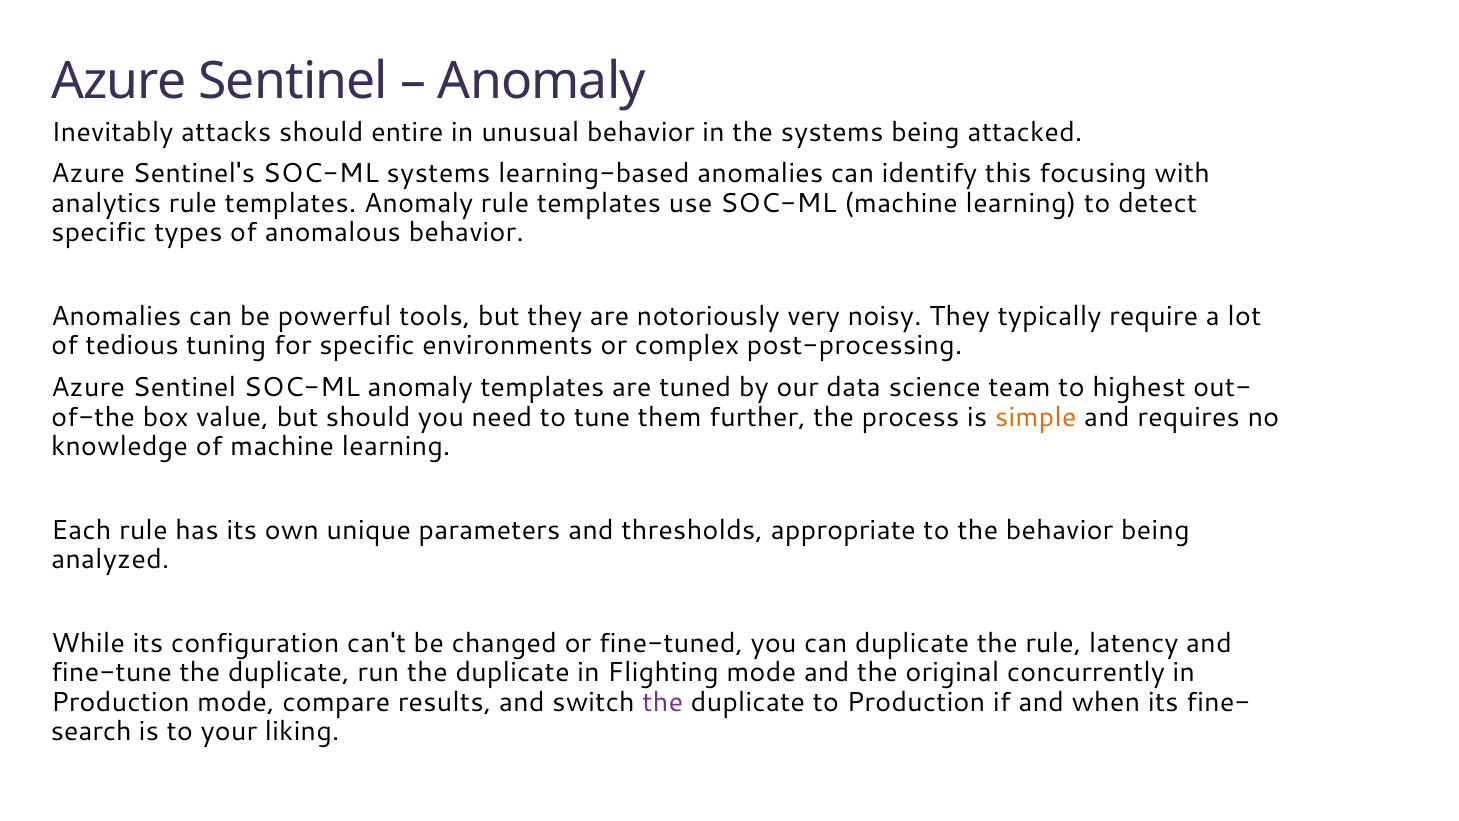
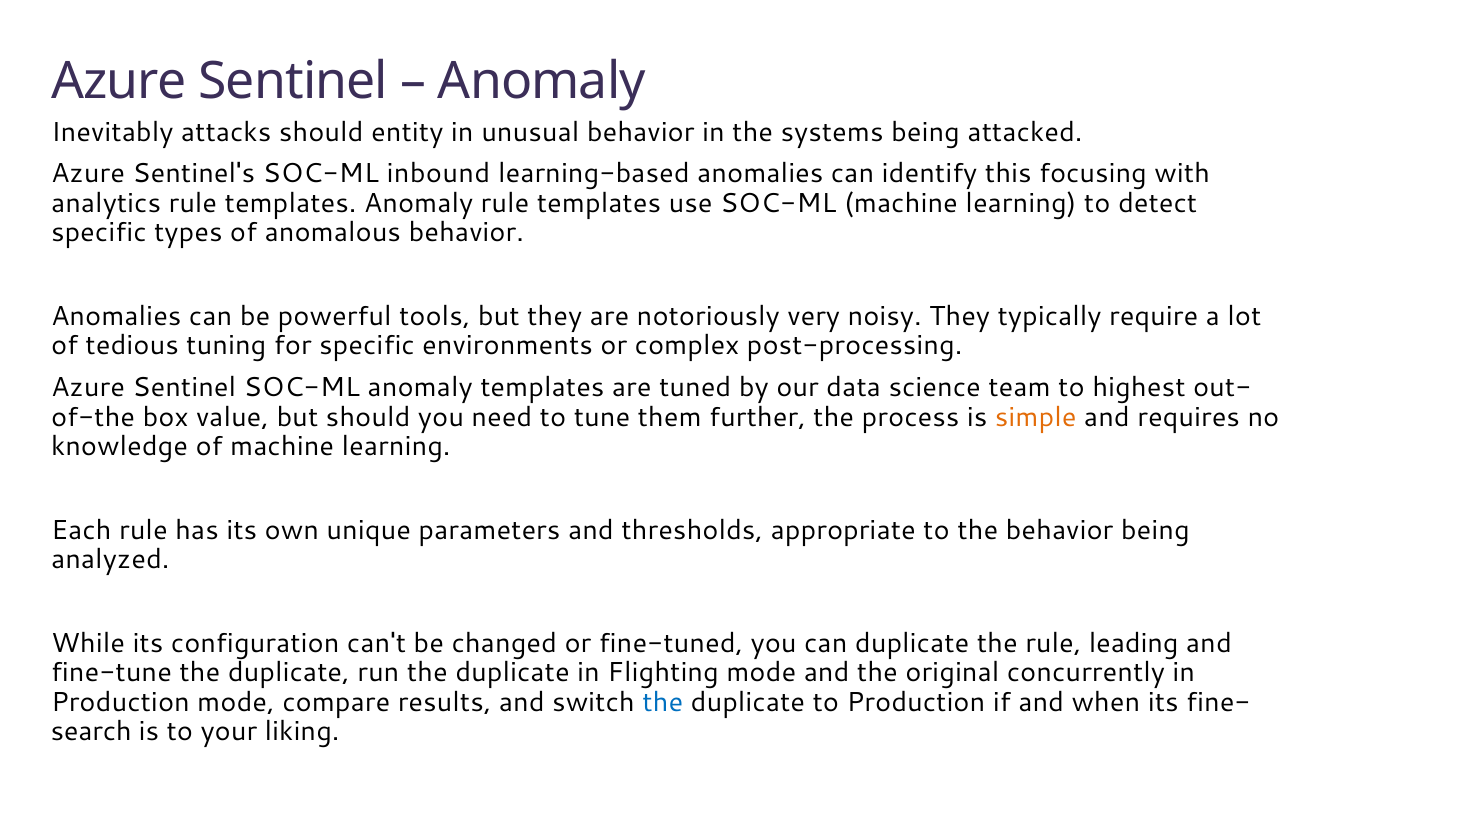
entire: entire -> entity (407, 132)
SOC-ML systems: systems -> inbound (438, 174)
latency: latency -> leading (1134, 643)
the colour: purple -> blue (663, 702)
